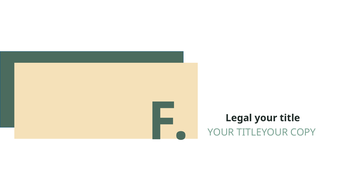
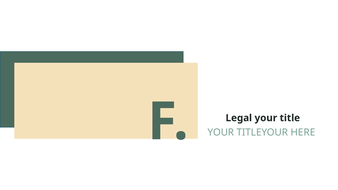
COPY: COPY -> HERE (303, 133)
